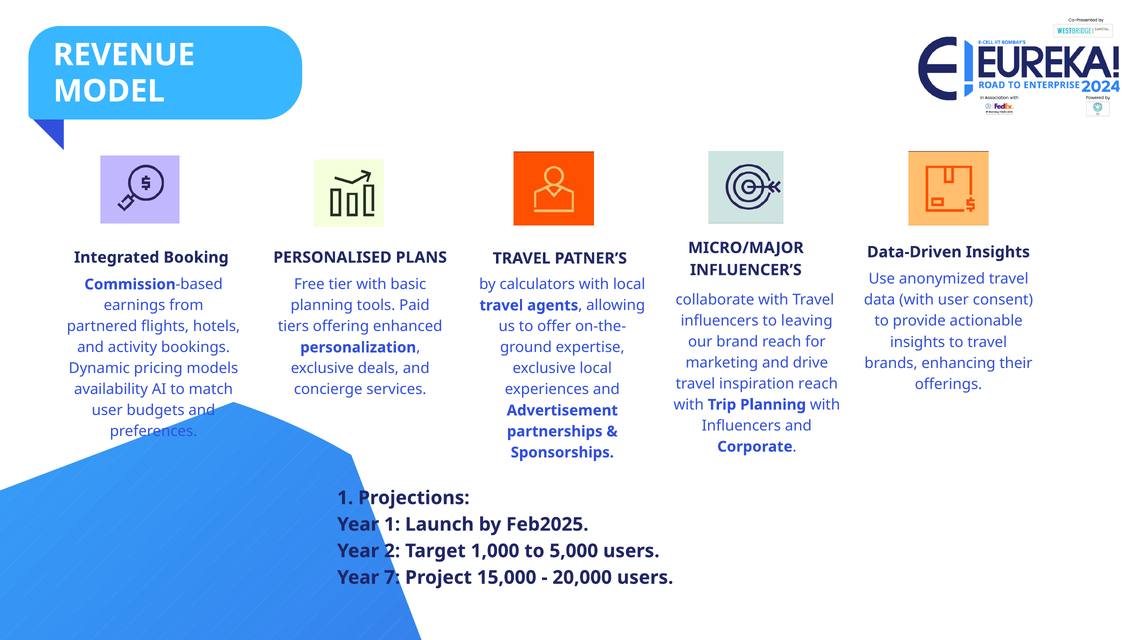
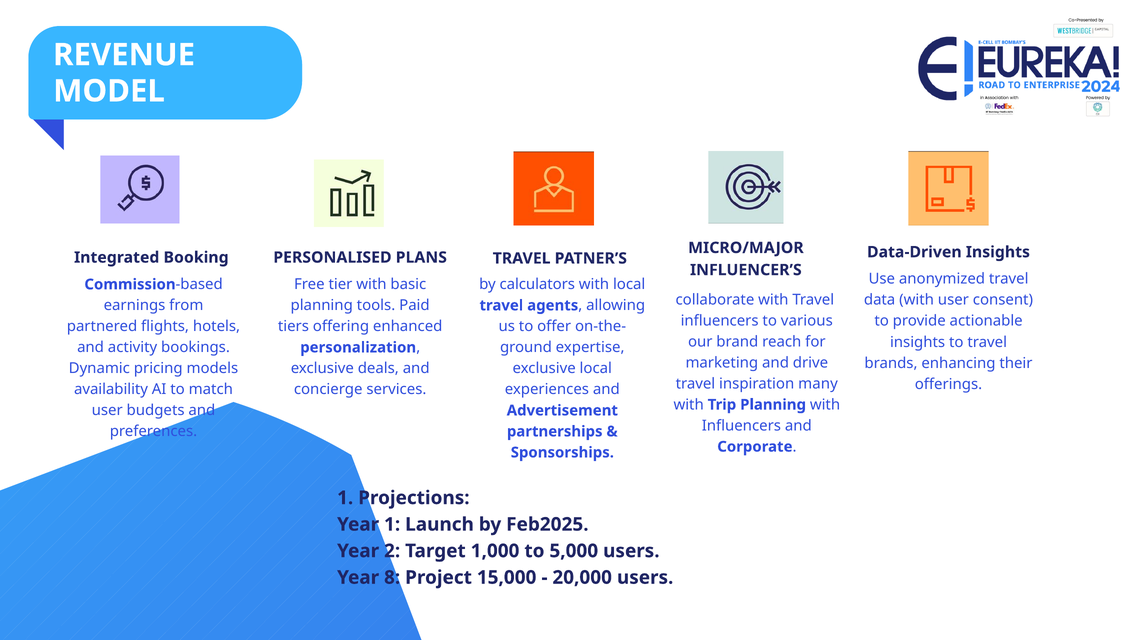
leaving: leaving -> various (807, 321)
inspiration reach: reach -> many (818, 384)
7: 7 -> 8 (392, 578)
